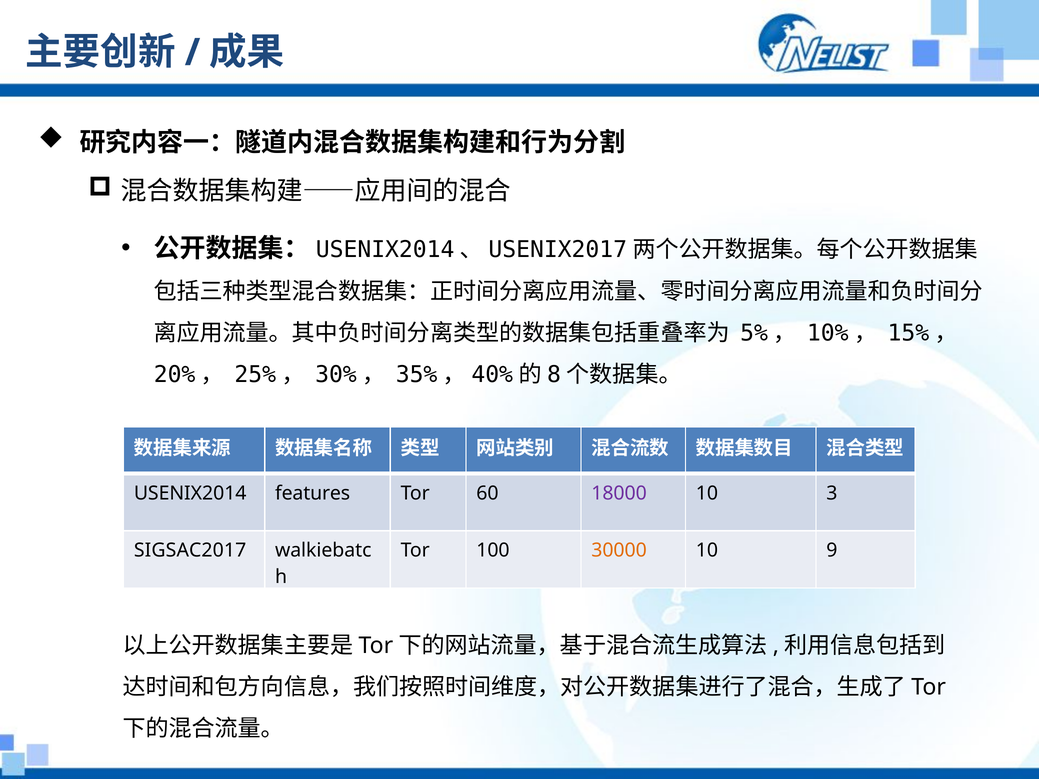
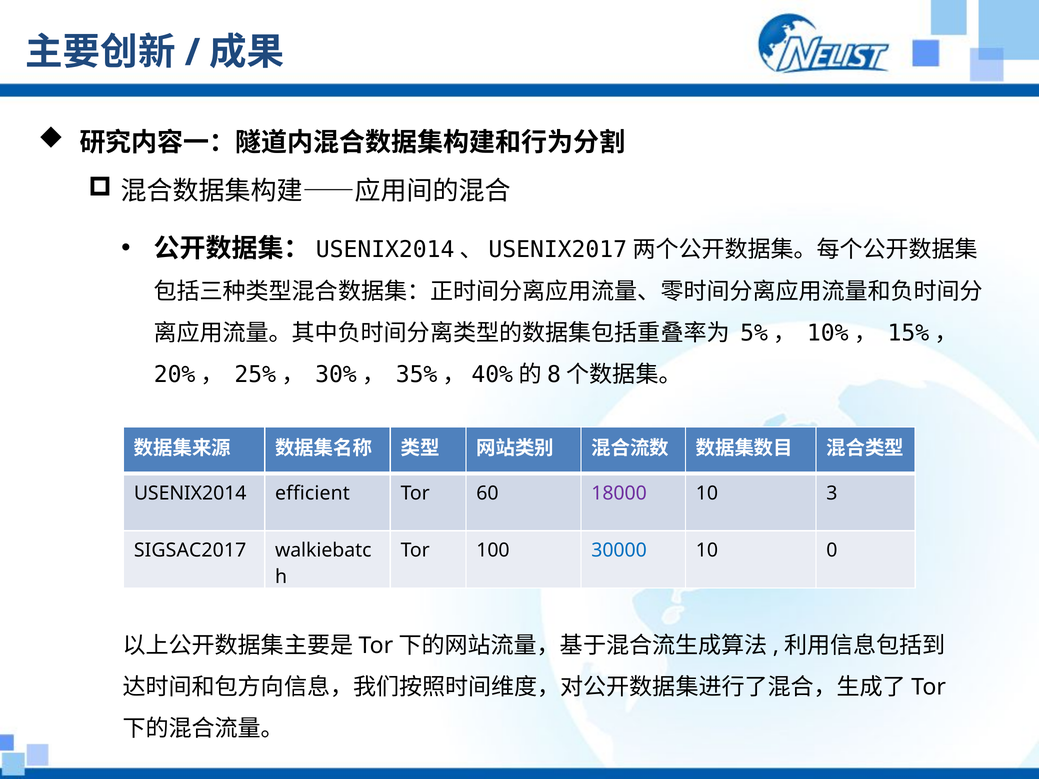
features: features -> efficient (312, 493)
30000 colour: orange -> blue (619, 551)
9: 9 -> 0 (832, 551)
